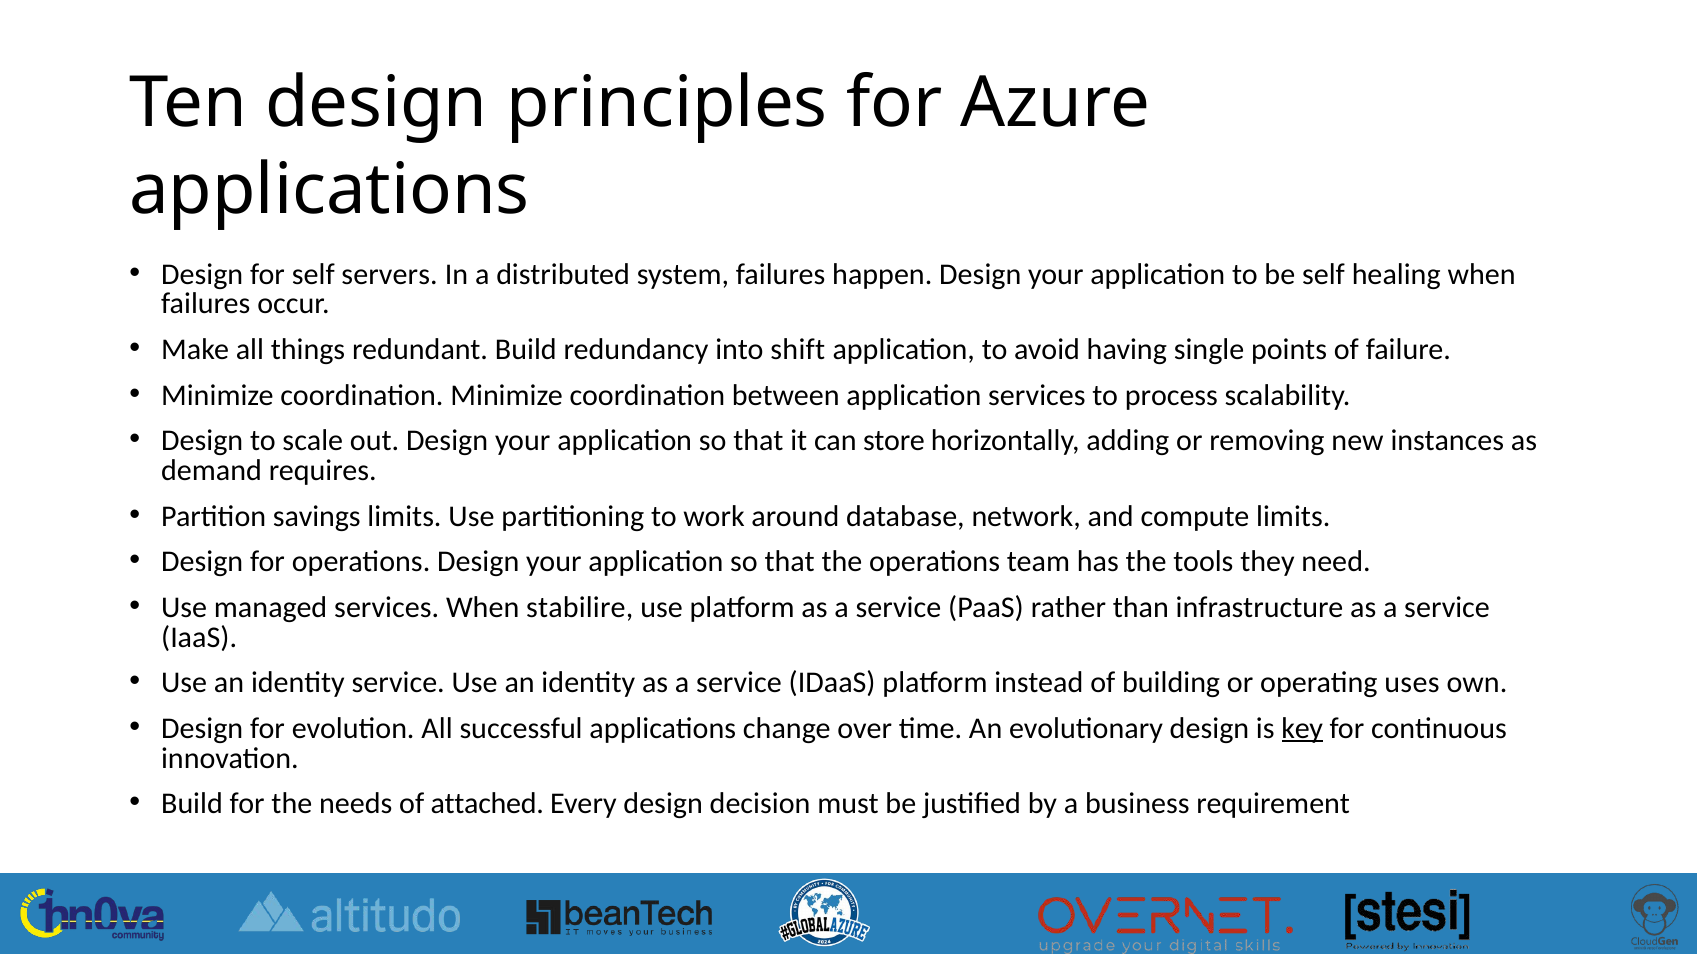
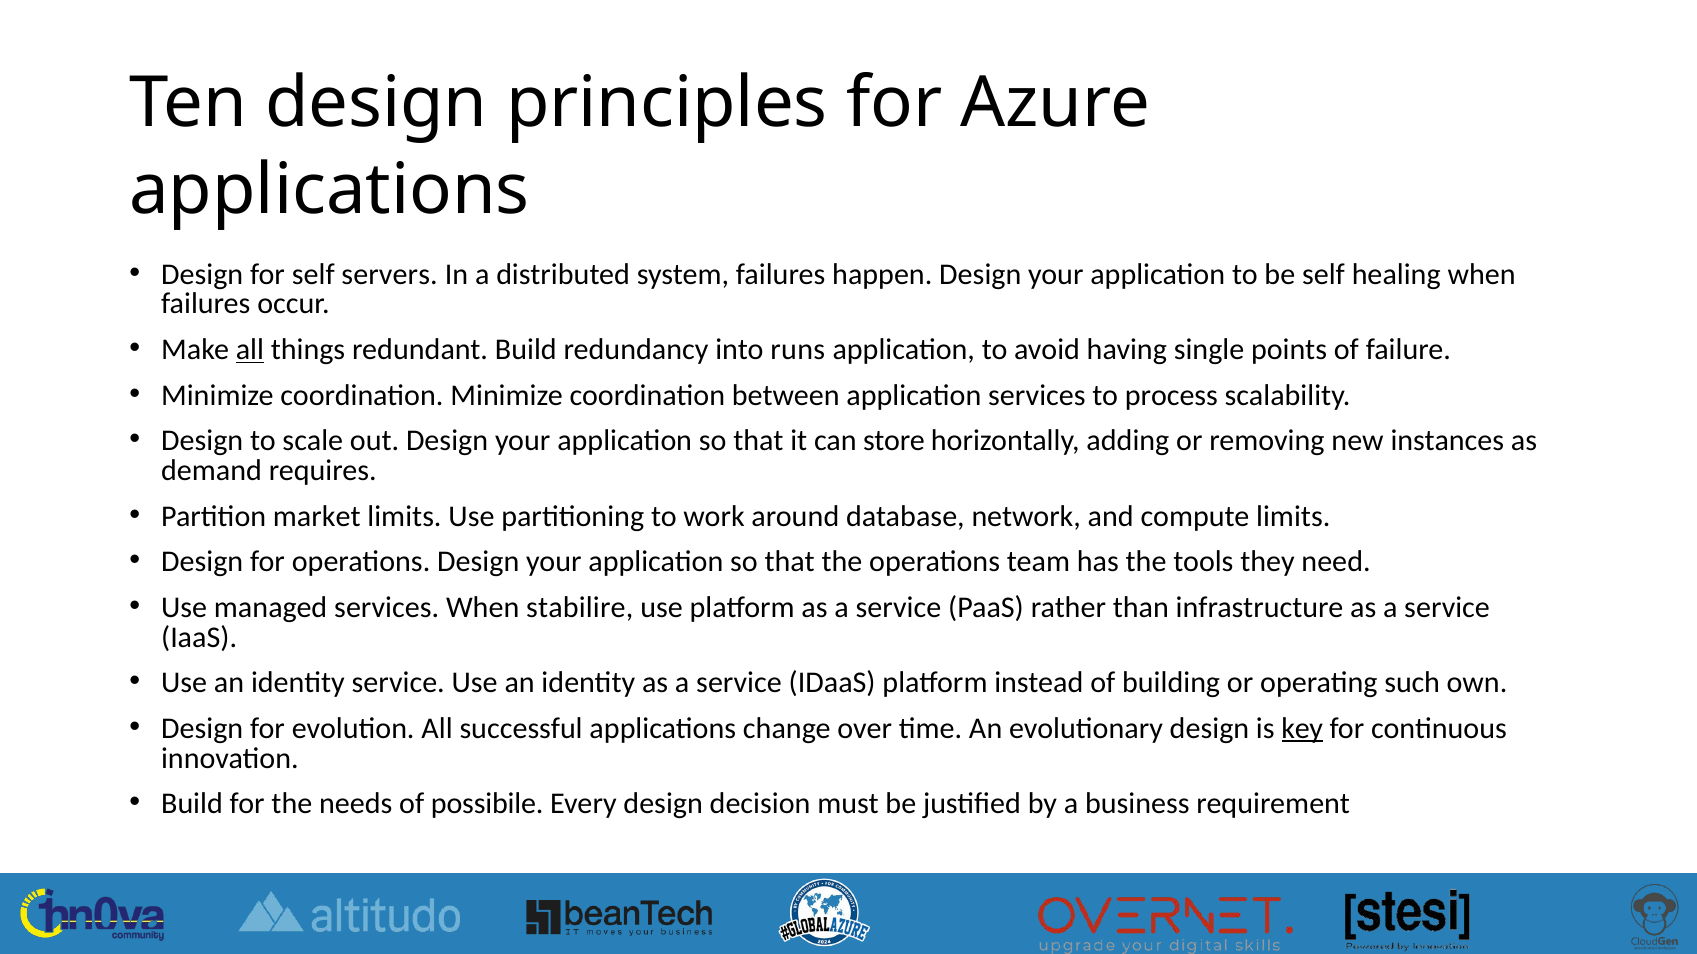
all underline: none -> present (250, 350)
shift: shift -> runs (798, 350)
savings: savings -> market (317, 516)
uses: uses -> such (1412, 683)
attached: attached -> possibile (487, 804)
